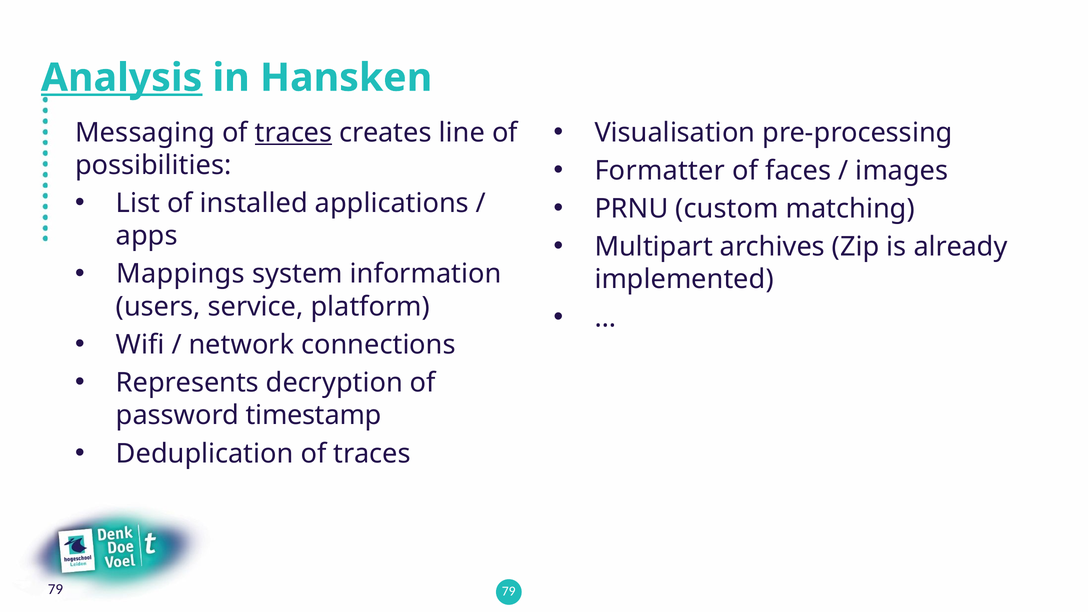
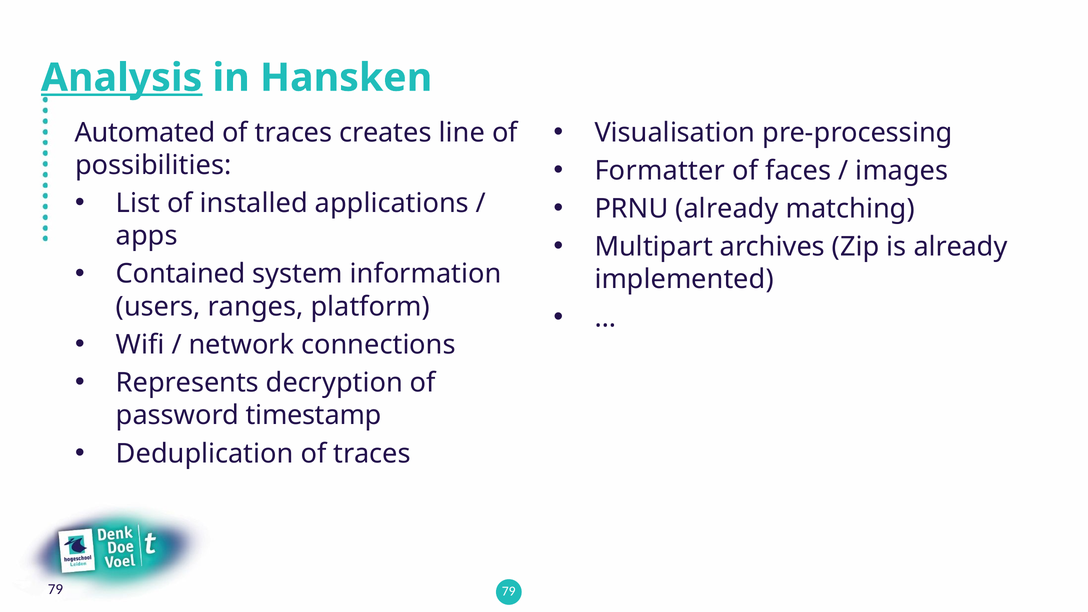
Messaging: Messaging -> Automated (145, 133)
traces underline: present -> none (294, 133)
PRNU custom: custom -> already (727, 209)
Mappings: Mappings -> Contained (181, 274)
service: service -> ranges (256, 307)
